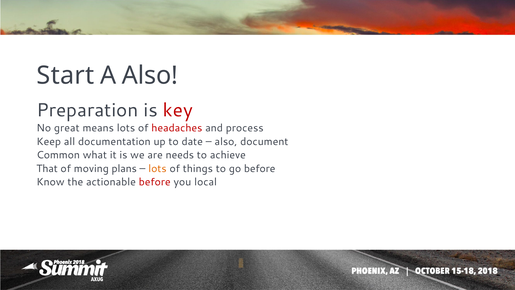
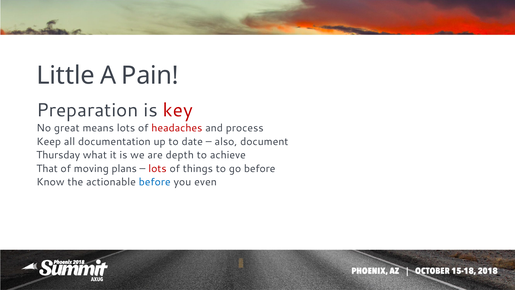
Start: Start -> Little (66, 75)
A Also: Also -> Pain (150, 75)
Common: Common -> Thursday (58, 155)
needs: needs -> depth (180, 155)
lots colour: orange -> red (157, 168)
before colour: red -> blue (155, 182)
local: local -> even (206, 182)
